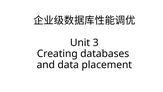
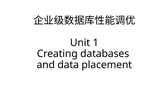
3: 3 -> 1 (96, 43)
